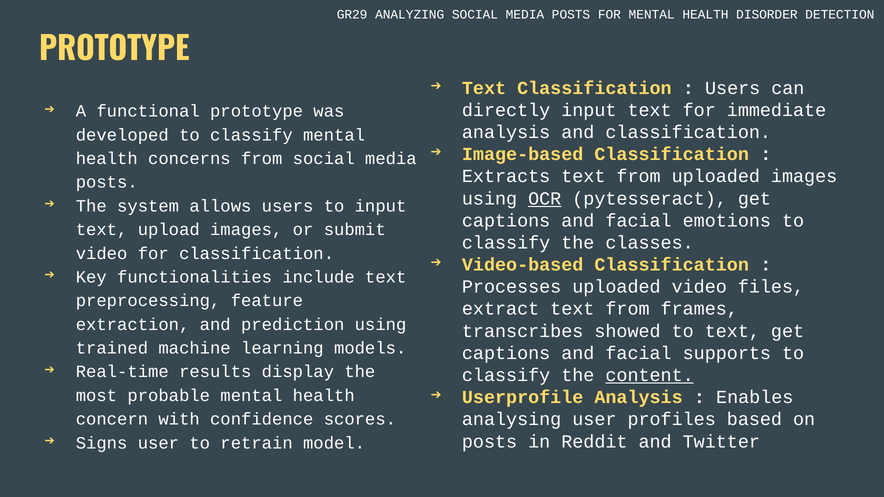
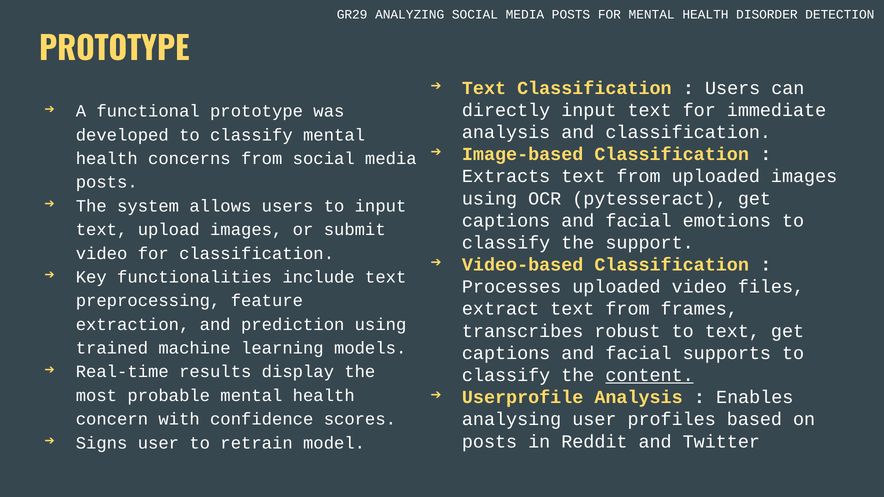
OCR underline: present -> none (545, 199)
classes: classes -> support (650, 243)
showed: showed -> robust (628, 331)
